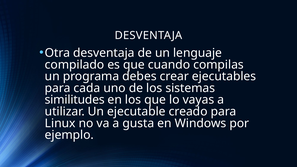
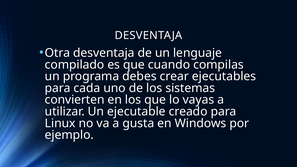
similitudes: similitudes -> convierten (75, 100)
